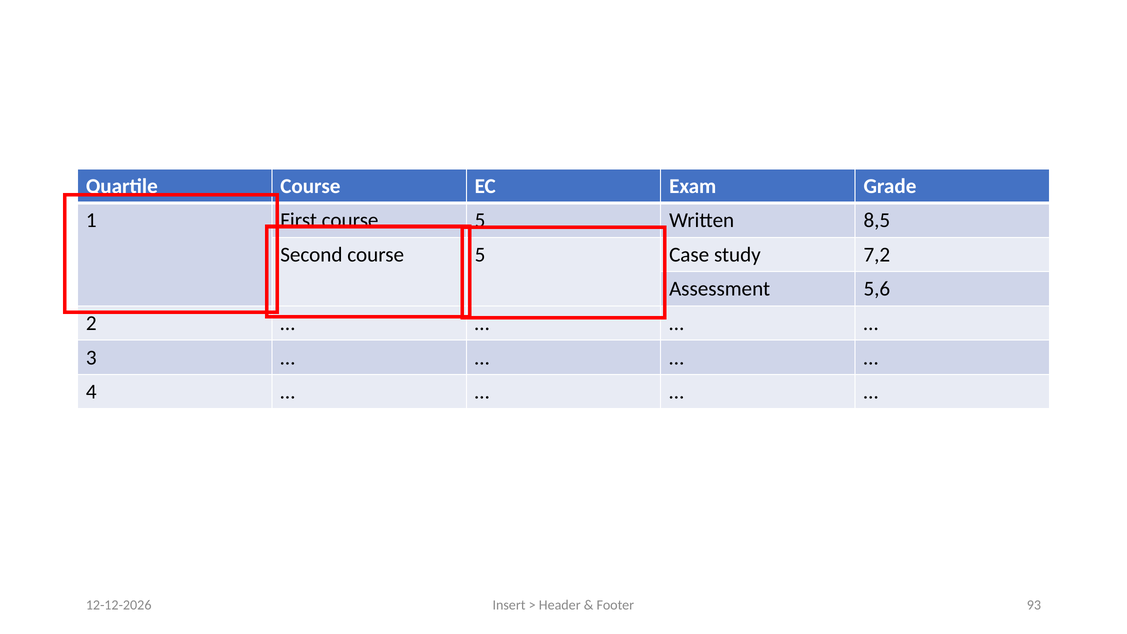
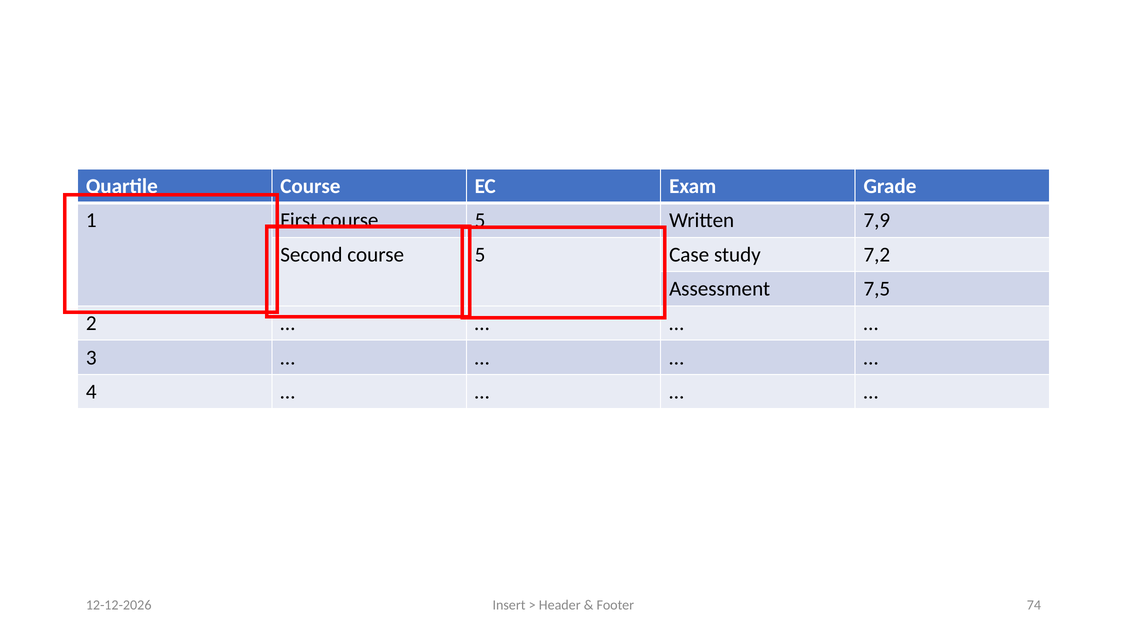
8,5: 8,5 -> 7,9 (877, 220)
5,6: 5,6 -> 7,5 (877, 289)
93: 93 -> 74 (1034, 605)
